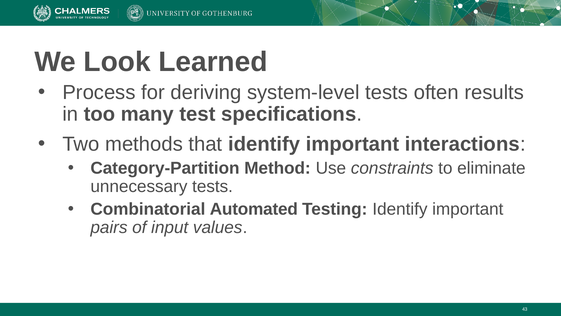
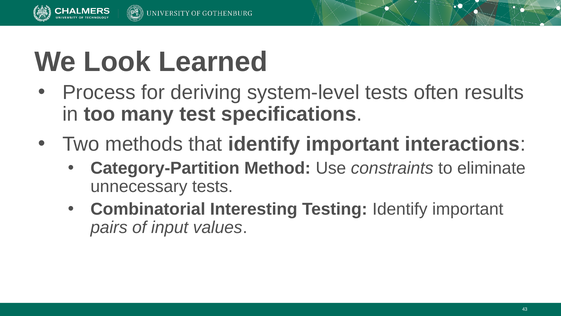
Automated: Automated -> Interesting (254, 209)
